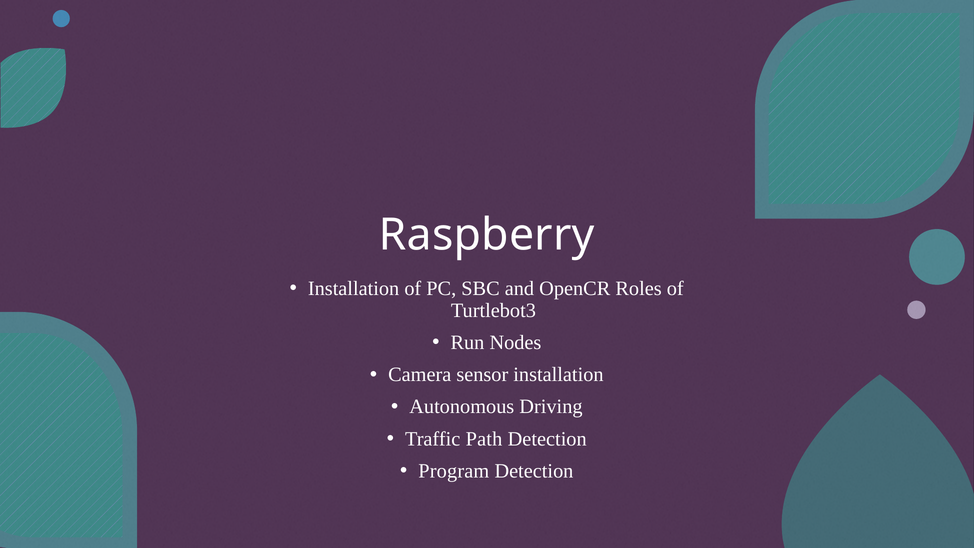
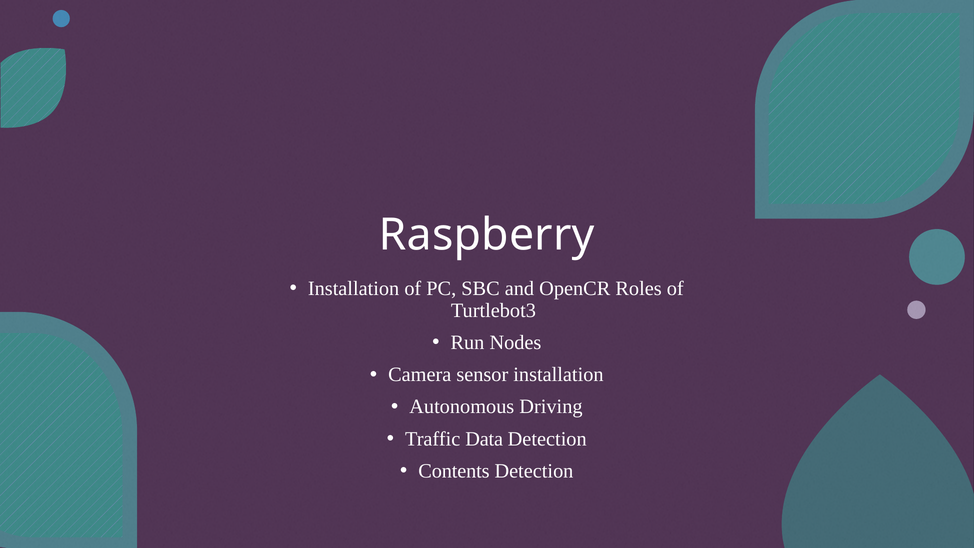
Path: Path -> Data (484, 439)
Program: Program -> Contents (454, 471)
